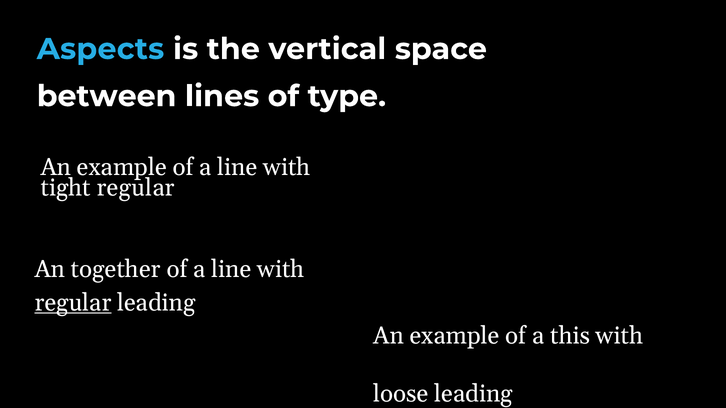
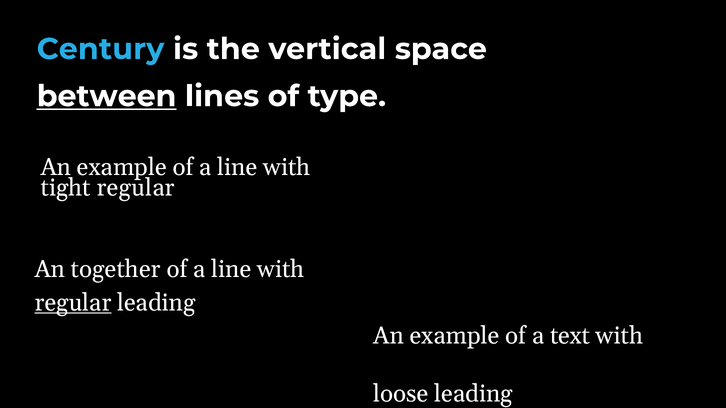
Aspects: Aspects -> Century (101, 49)
between underline: none -> present (107, 96)
this: this -> text (570, 336)
